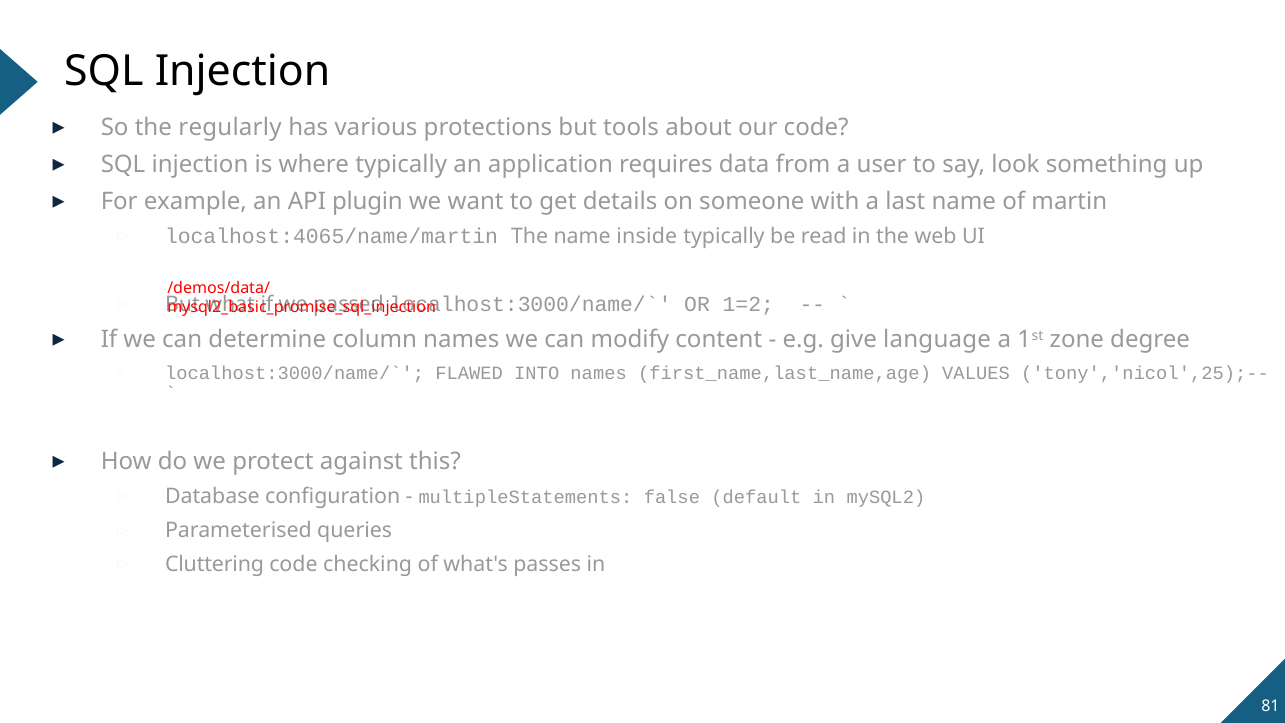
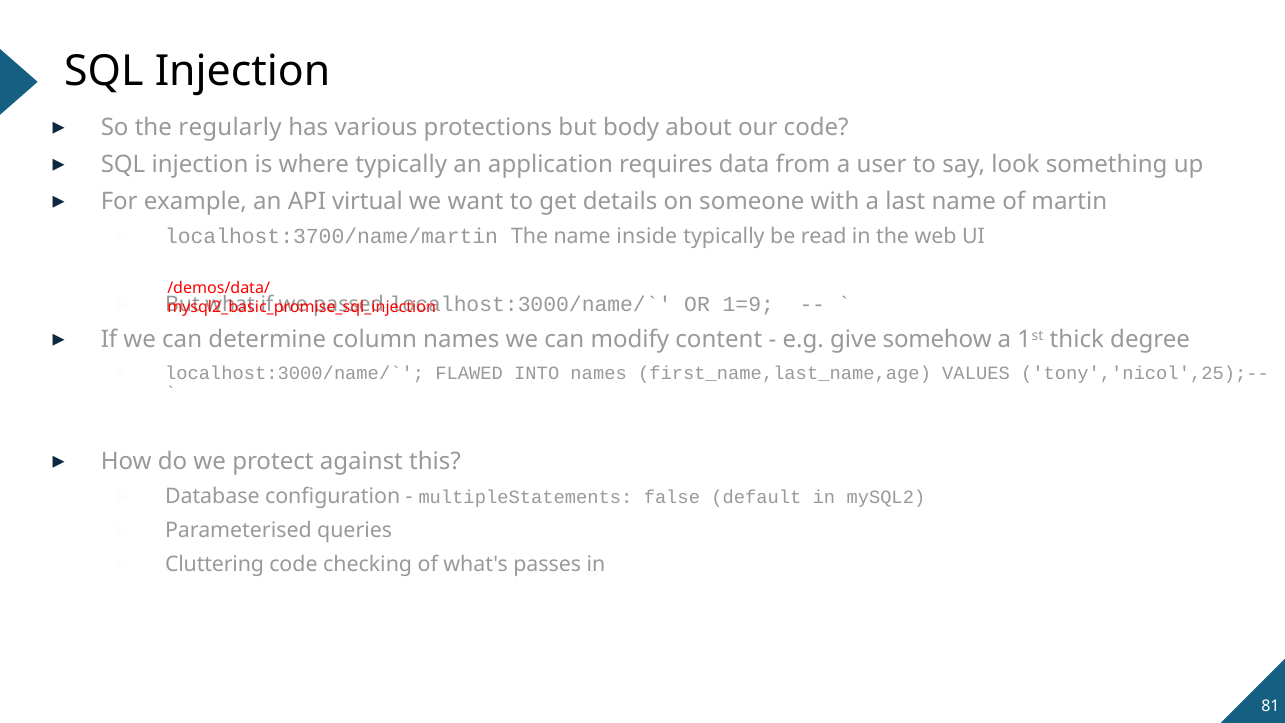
tools: tools -> body (631, 128)
plugin: plugin -> virtual (367, 201)
localhost:4065/name/martin: localhost:4065/name/martin -> localhost:3700/name/martin (332, 236)
1=2: 1=2 -> 1=9 (748, 304)
language: language -> somehow (937, 339)
zone: zone -> thick (1077, 339)
